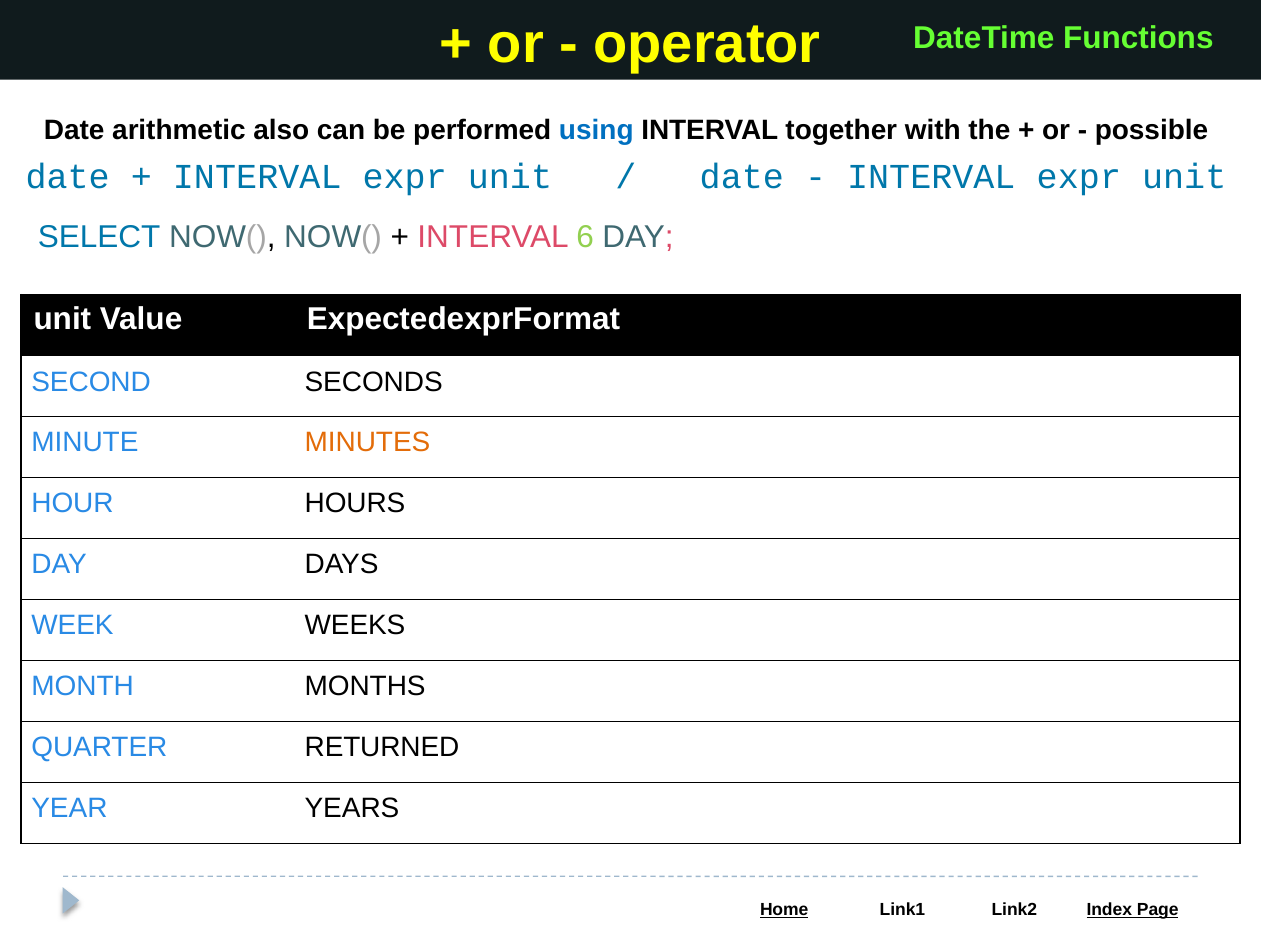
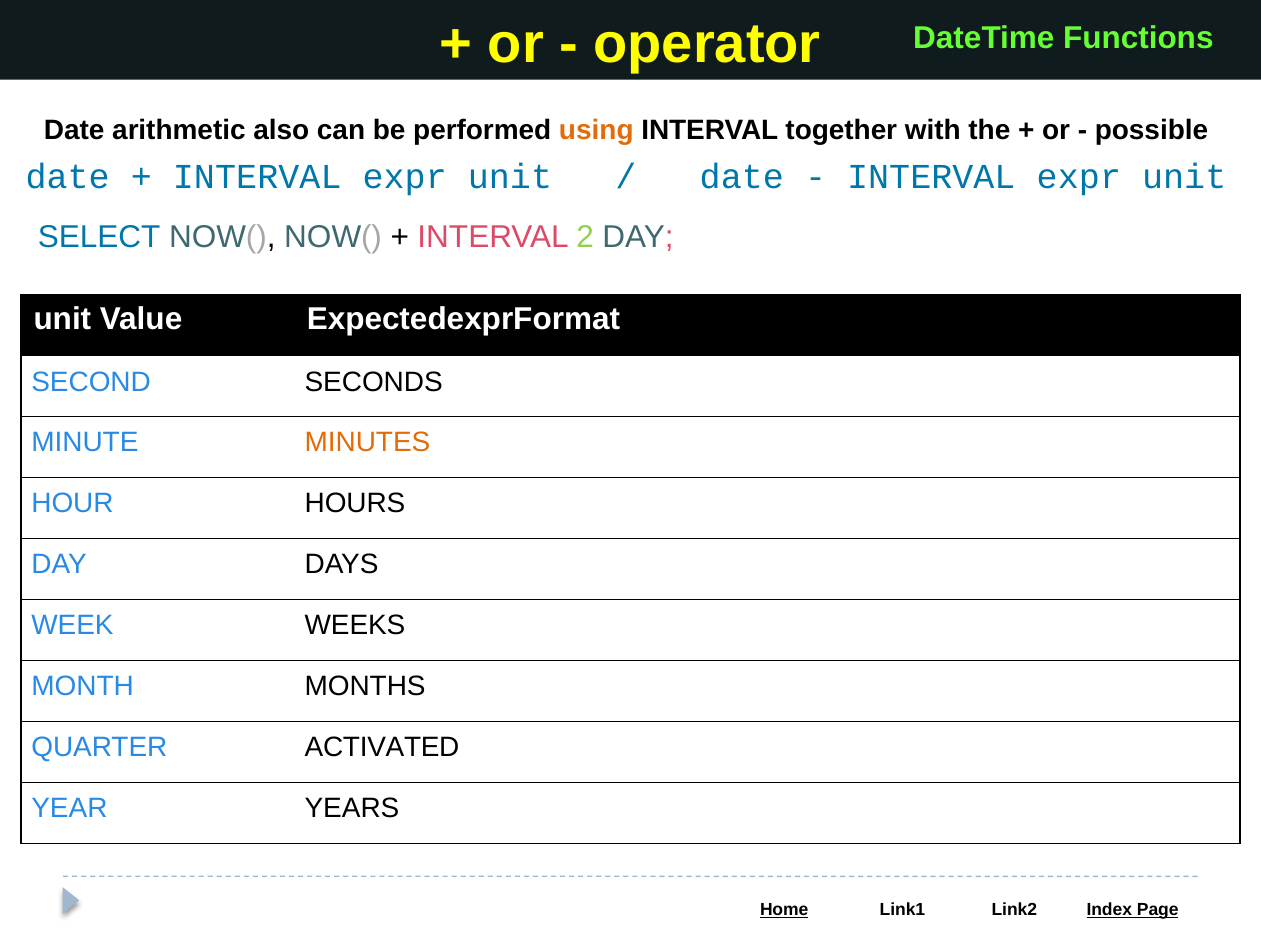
using colour: blue -> orange (596, 130)
6: 6 -> 2 (585, 237)
RETURNED: RETURNED -> ACTIVATED (382, 747)
